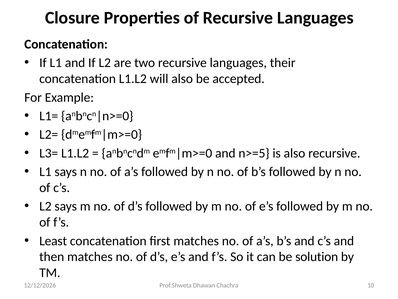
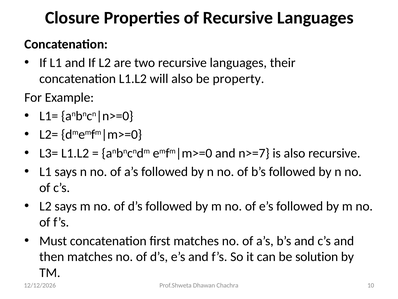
accepted: accepted -> property (238, 79)
n>=5: n>=5 -> n>=7 (254, 153)
Least: Least -> Must (53, 240)
